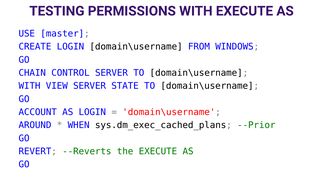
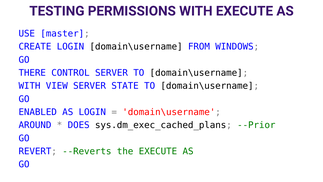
CHAIN: CHAIN -> THERE (32, 73)
ACCOUNT: ACCOUNT -> ENABLED (38, 112)
WHEN: WHEN -> DOES (79, 125)
